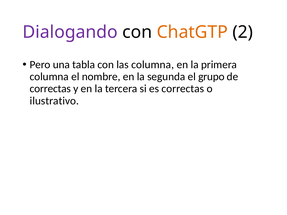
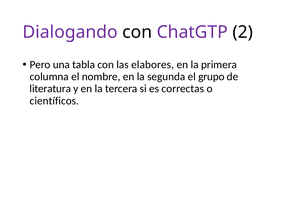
ChatGTP colour: orange -> purple (192, 32)
las columna: columna -> elabores (153, 65)
correctas: correctas -> literatura (50, 89)
ilustrativo: ilustrativo -> científicos (54, 101)
